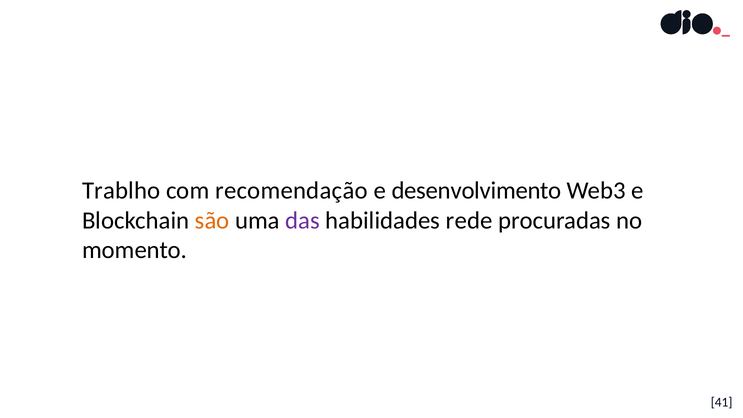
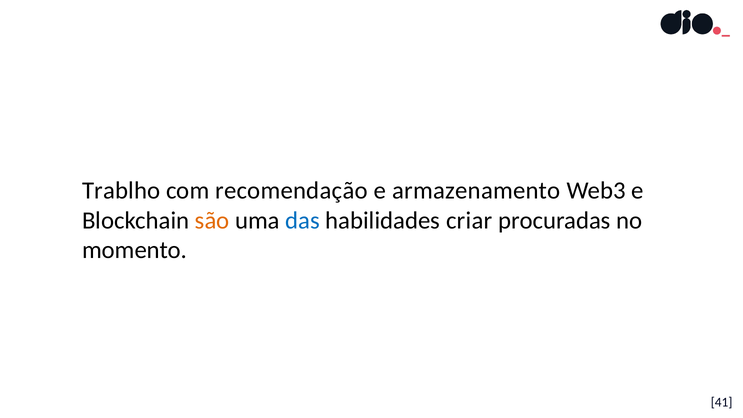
desenvolvimento: desenvolvimento -> armazenamento (476, 191)
das colour: purple -> blue (303, 220)
rede: rede -> criar (469, 220)
